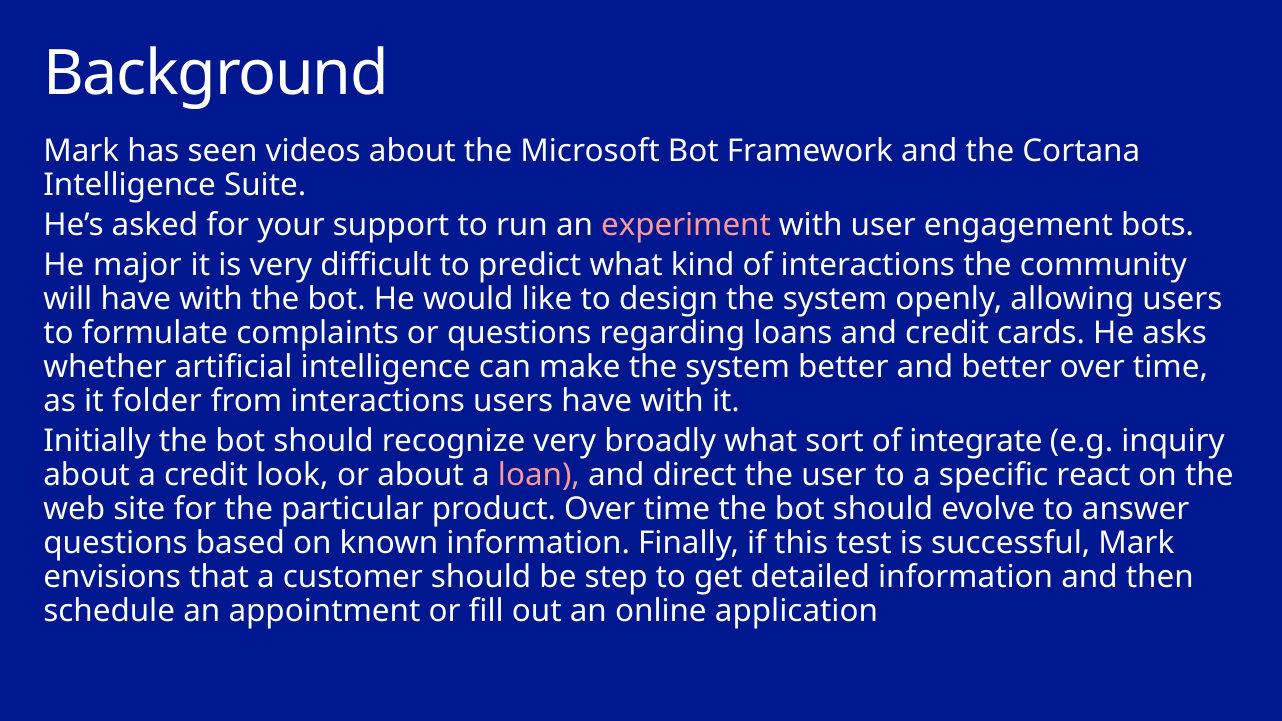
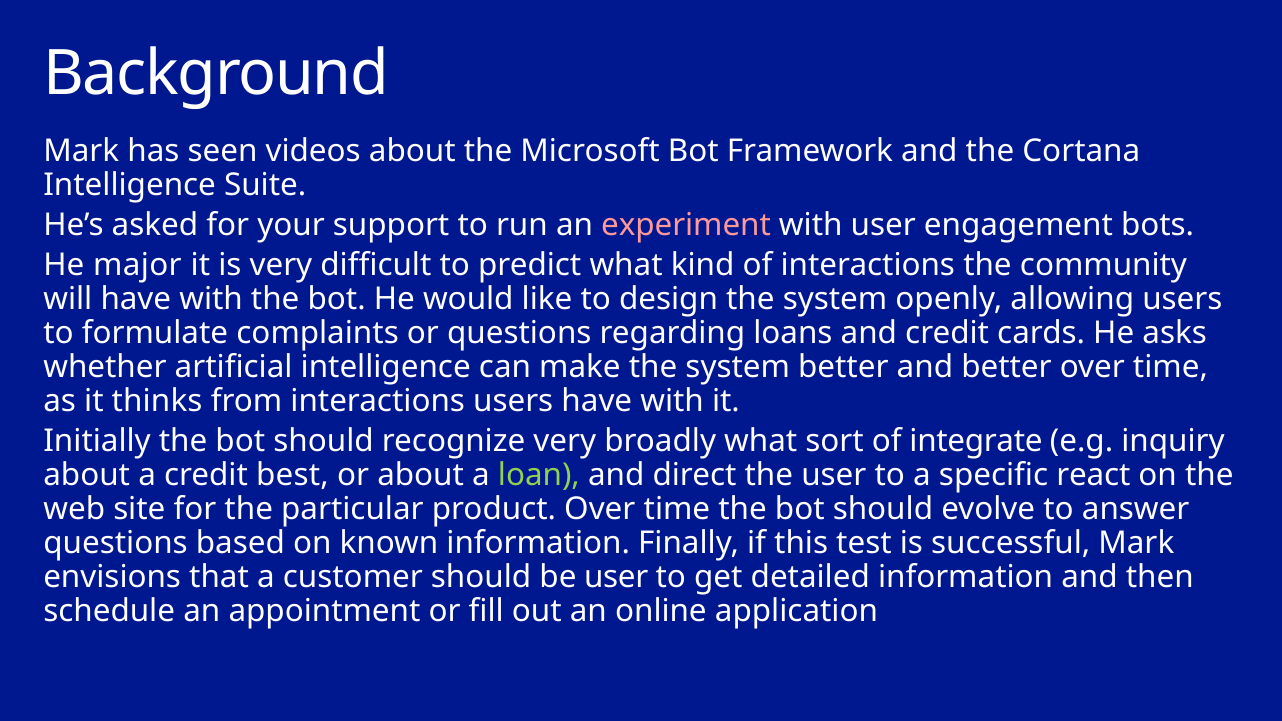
folder: folder -> thinks (157, 401)
look: look -> best (292, 475)
loan colour: pink -> light green (539, 475)
be step: step -> user (616, 577)
